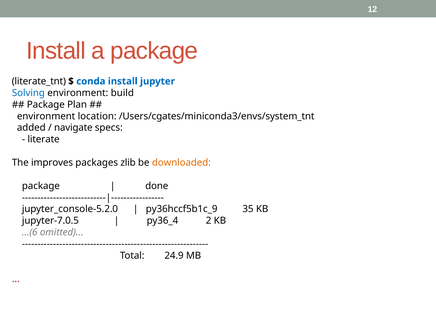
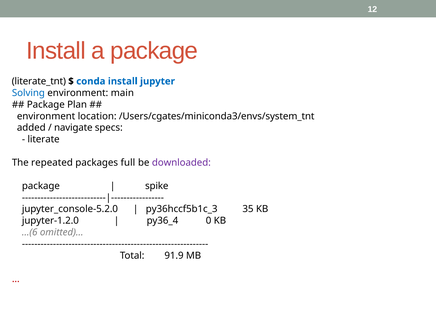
build: build -> main (122, 93)
improves: improves -> repeated (52, 163)
zlib: zlib -> full (128, 163)
downloaded colour: orange -> purple (181, 163)
done: done -> spike (157, 186)
py36hccf5b1c_9: py36hccf5b1c_9 -> py36hccf5b1c_3 (182, 209)
jupyter-7.0.5: jupyter-7.0.5 -> jupyter-1.2.0 (50, 221)
2: 2 -> 0 (209, 221)
24.9: 24.9 -> 91.9 (174, 256)
